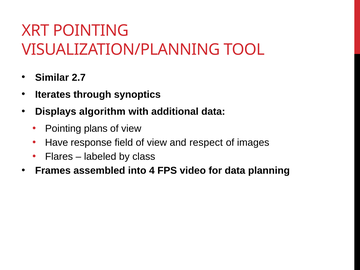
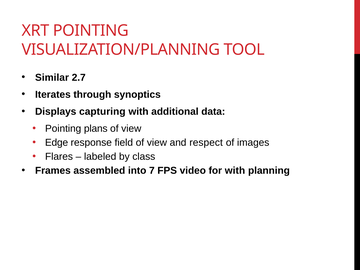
algorithm: algorithm -> capturing (102, 112)
Have: Have -> Edge (57, 143)
4: 4 -> 7 (152, 171)
for data: data -> with (235, 171)
